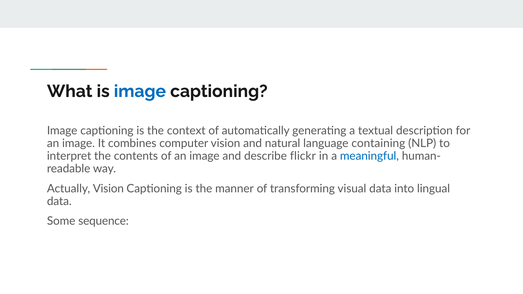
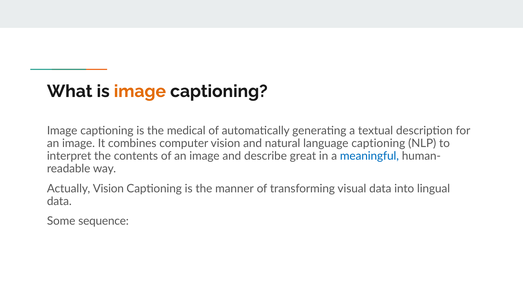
image colour: blue -> orange (140, 91)
context: context -> medical (186, 131)
language containing: containing -> captioning (378, 143)
flickr: flickr -> great (303, 156)
